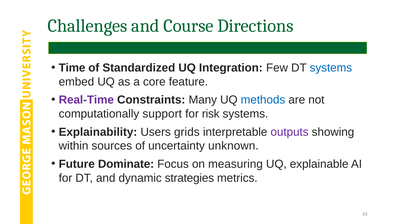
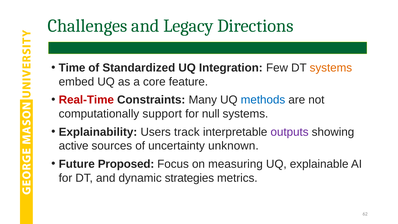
Course: Course -> Legacy (188, 26)
systems colour: blue -> orange (331, 68)
Real-Time colour: purple -> red (86, 100)
risk: risk -> null (211, 114)
grids: grids -> track (187, 132)
within: within -> active (74, 146)
Dominate: Dominate -> Proposed (126, 164)
